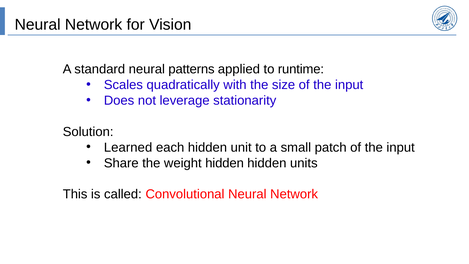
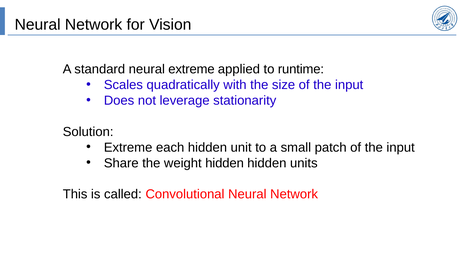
neural patterns: patterns -> extreme (191, 69)
Learned: Learned -> Extreme (128, 147)
